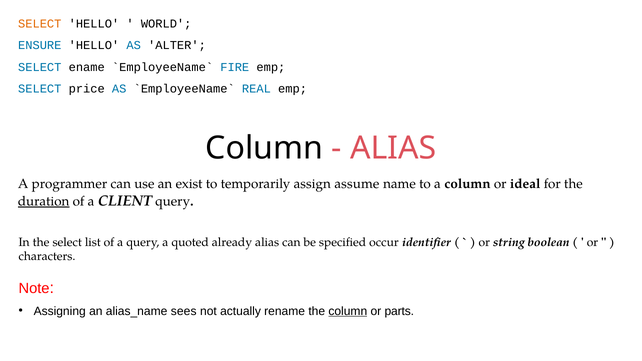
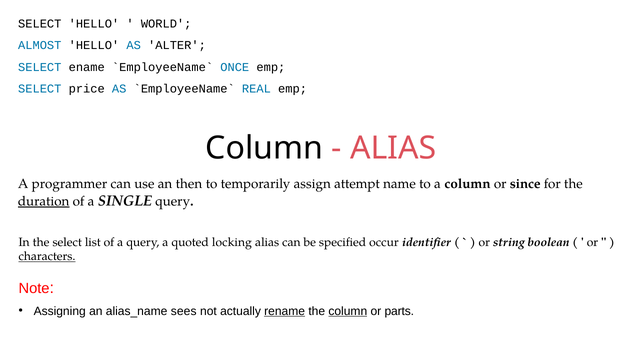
SELECT colour: orange -> black (40, 24)
ENSURE: ENSURE -> ALMOST (40, 45)
FIRE: FIRE -> ONCE (235, 67)
exist: exist -> then (189, 184)
assume: assume -> attempt (357, 184)
ideal: ideal -> since (525, 184)
CLIENT: CLIENT -> SINGLE (125, 201)
already: already -> locking (232, 242)
characters underline: none -> present (47, 257)
rename underline: none -> present (285, 311)
